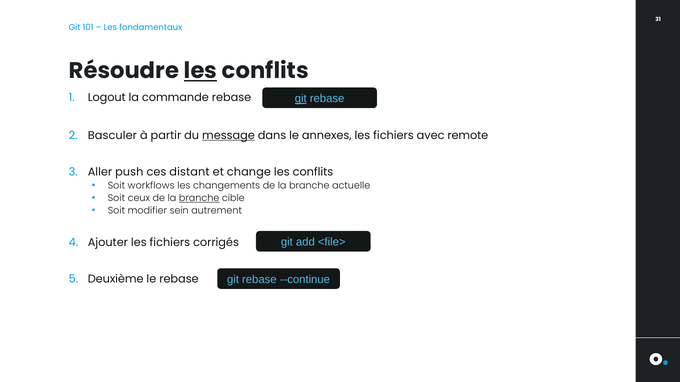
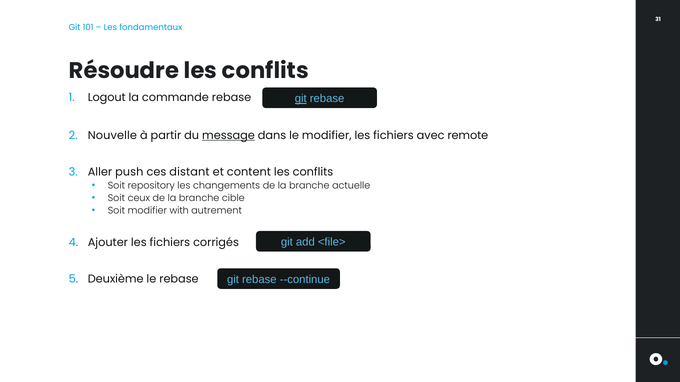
les underline: present -> none (200, 71)
Basculer: Basculer -> Nouvelle (112, 136)
le annexes: annexes -> modifier (327, 136)
change: change -> content (249, 172)
workflows: workflows -> repository (151, 186)
branche underline: present -> none (199, 198)
sein: sein -> with (179, 211)
